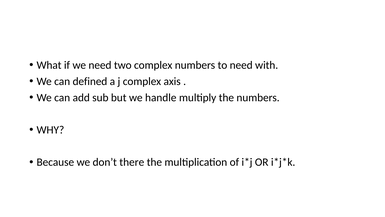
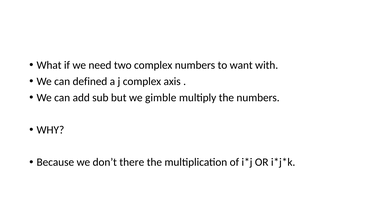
to need: need -> want (241, 65)
handle: handle -> gimble (161, 97)
